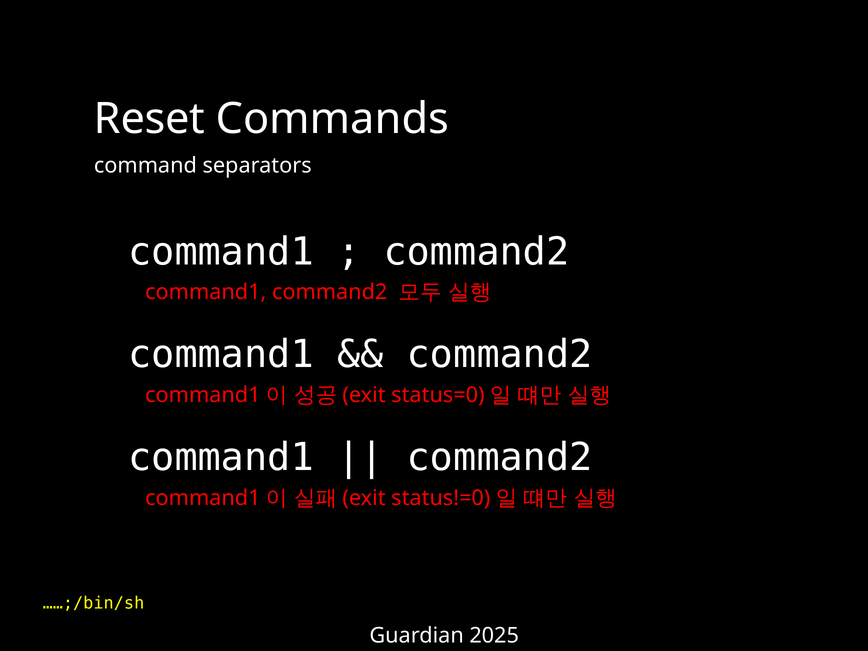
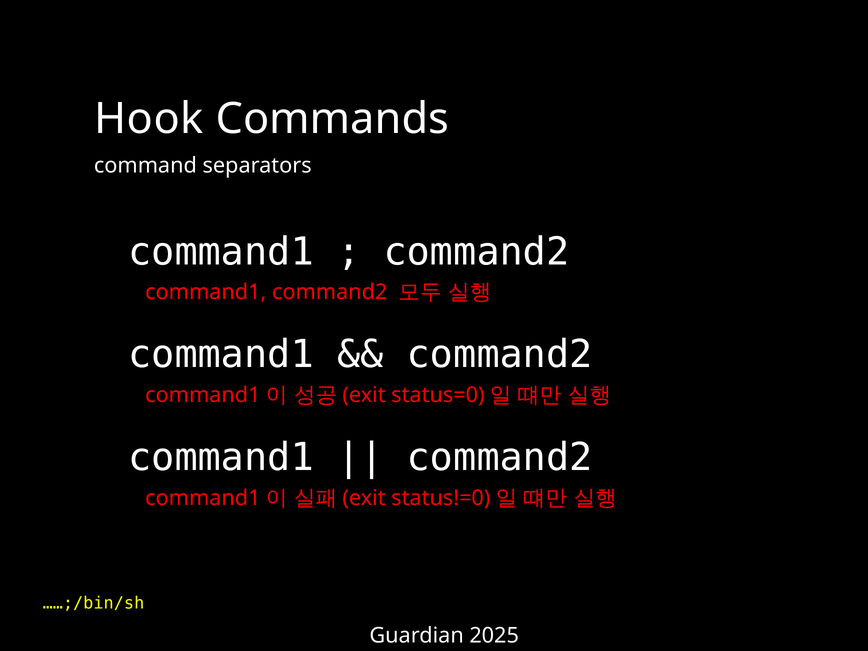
Reset: Reset -> Hook (149, 119)
